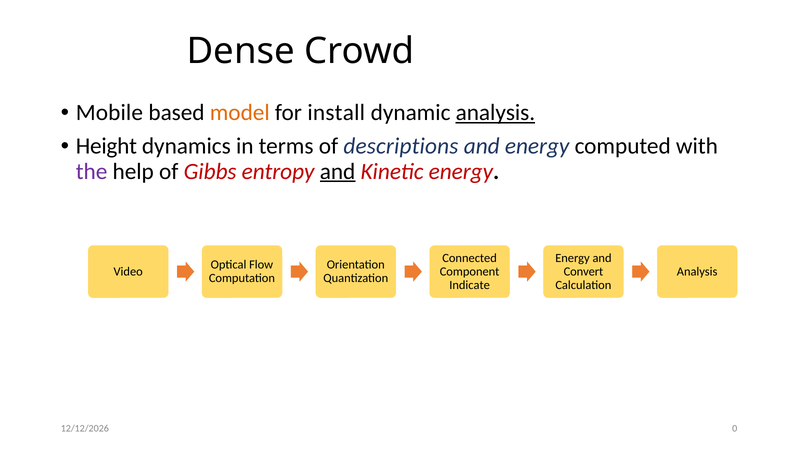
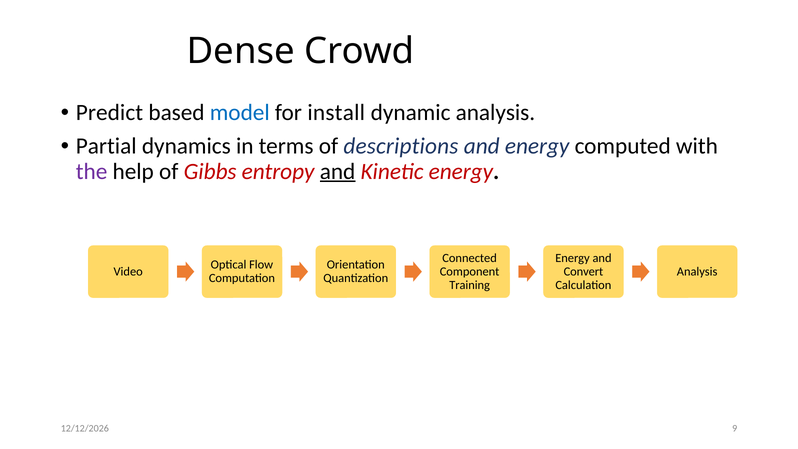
Mobile: Mobile -> Predict (109, 113)
model colour: orange -> blue (240, 113)
analysis underline: present -> none (495, 113)
Height: Height -> Partial (106, 146)
Indicate: Indicate -> Training (470, 285)
0: 0 -> 9 (735, 429)
